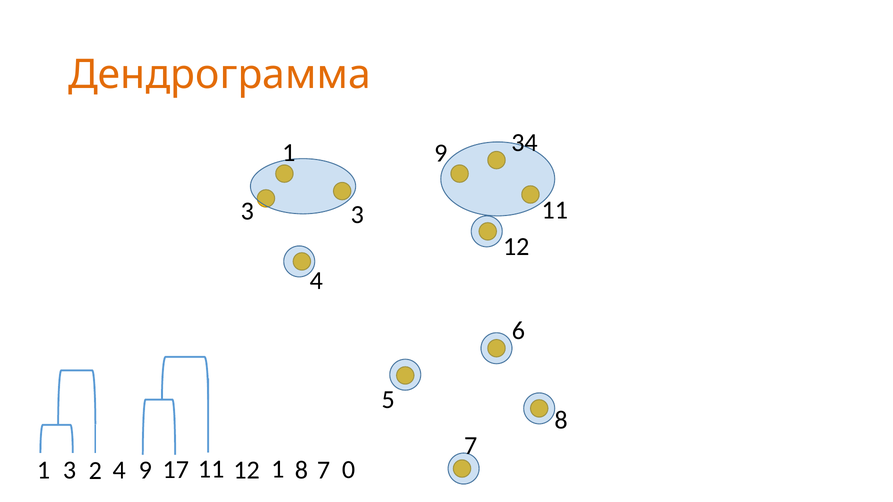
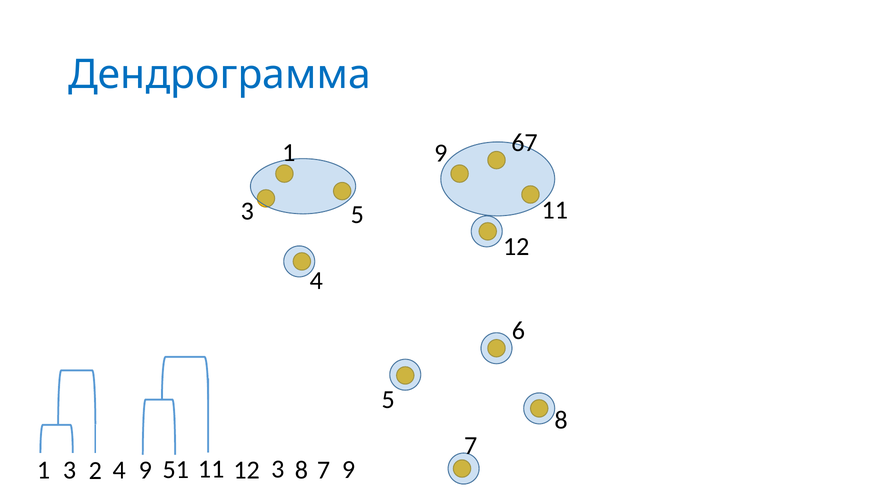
Дендрограмма colour: orange -> blue (219, 75)
34: 34 -> 67 (524, 143)
3 3: 3 -> 5 (357, 215)
17: 17 -> 51 (176, 470)
1: 1 -> 3 (278, 469)
7 0: 0 -> 9 (349, 470)
